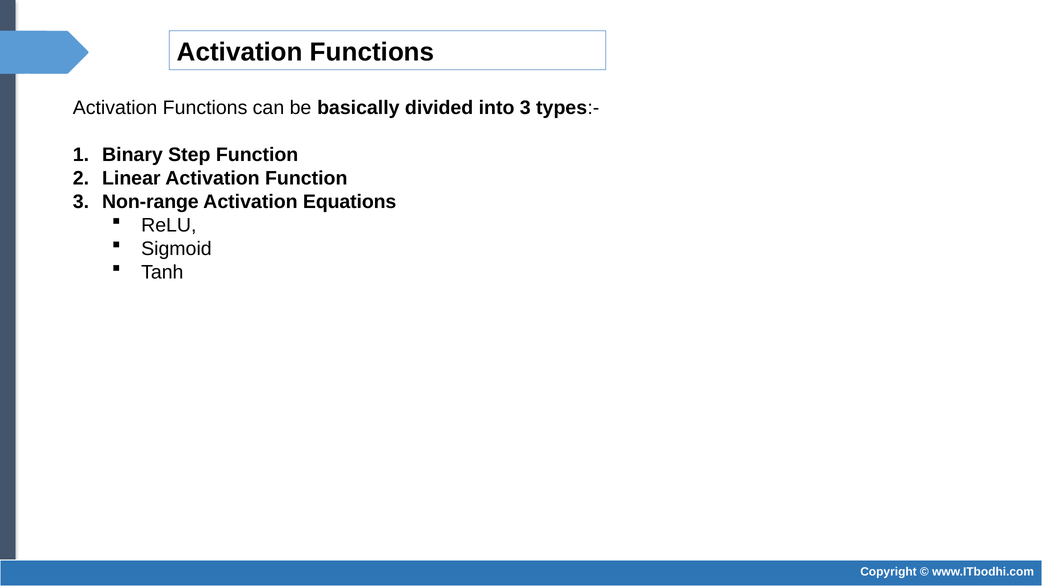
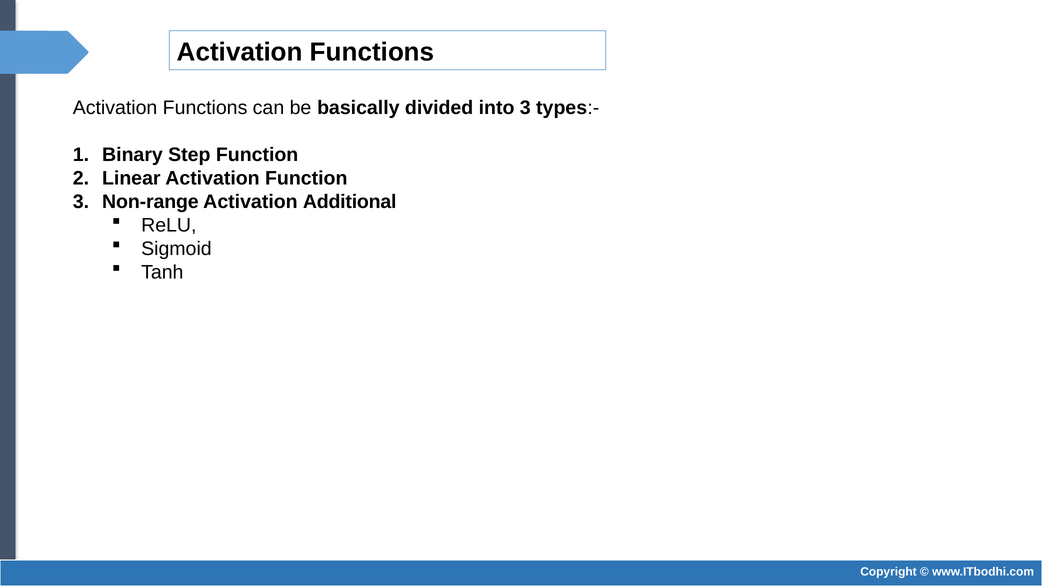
Equations: Equations -> Additional (350, 202)
